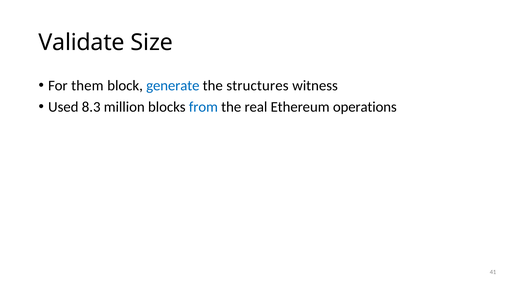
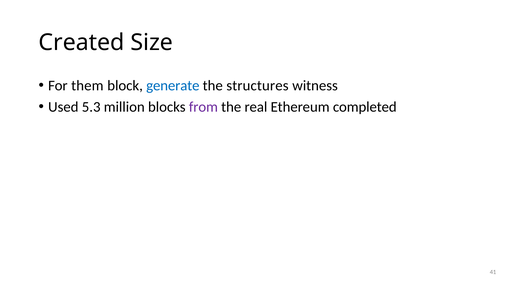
Validate: Validate -> Created (82, 43)
8.3: 8.3 -> 5.3 (91, 107)
from colour: blue -> purple (203, 107)
operations: operations -> completed (365, 107)
